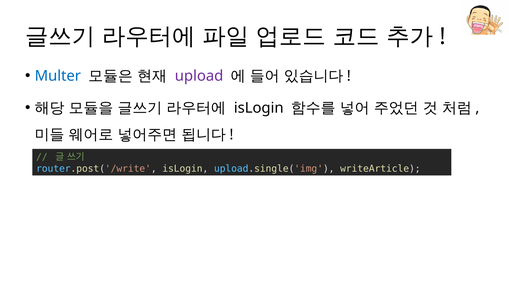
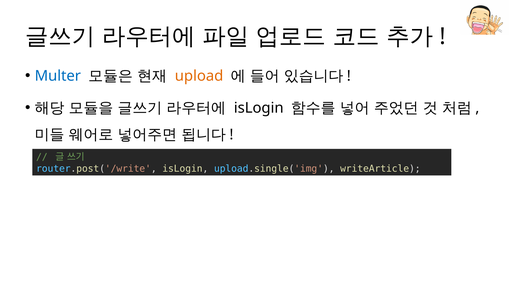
upload colour: purple -> orange (199, 76)
